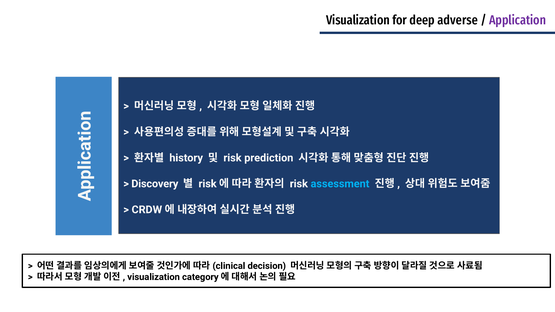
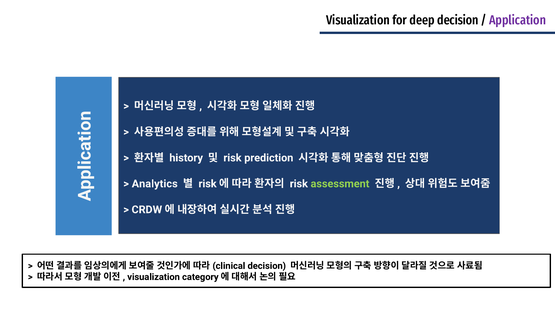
deep adverse: adverse -> decision (458, 20)
Discovery: Discovery -> Analytics (155, 184)
assessment colour: light blue -> light green (340, 184)
